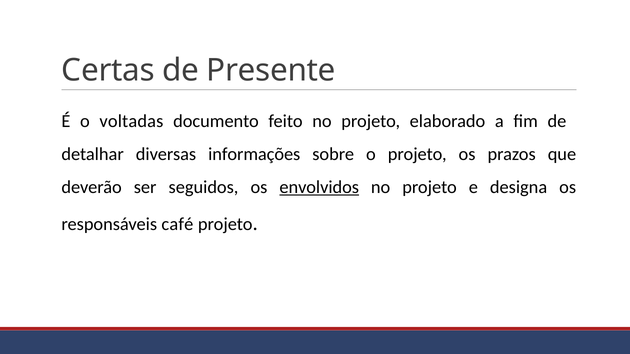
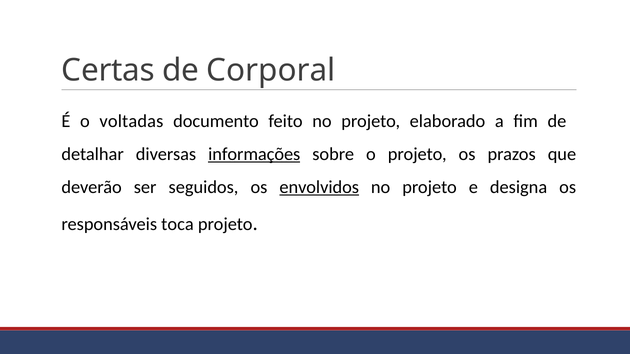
Presente: Presente -> Corporal (271, 71)
informações underline: none -> present (254, 154)
café: café -> toca (177, 225)
